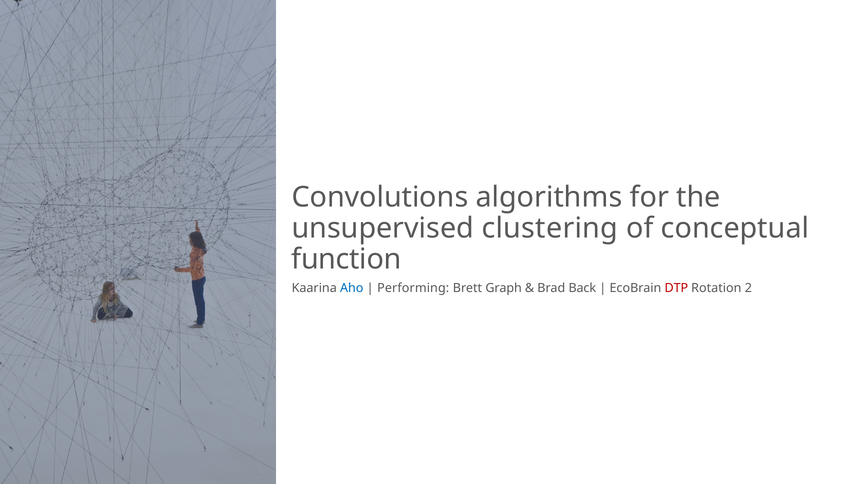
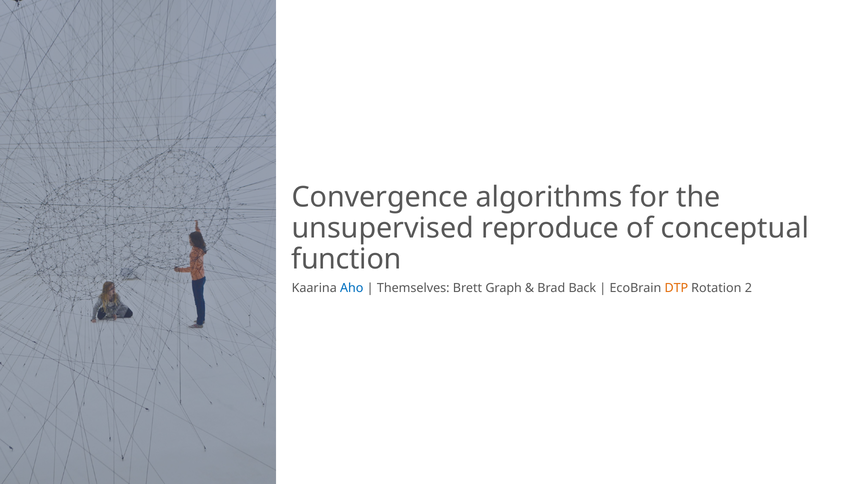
Convolutions: Convolutions -> Convergence (380, 197)
clustering: clustering -> reproduce (550, 228)
Performing: Performing -> Themselves (413, 288)
DTP colour: red -> orange (676, 288)
